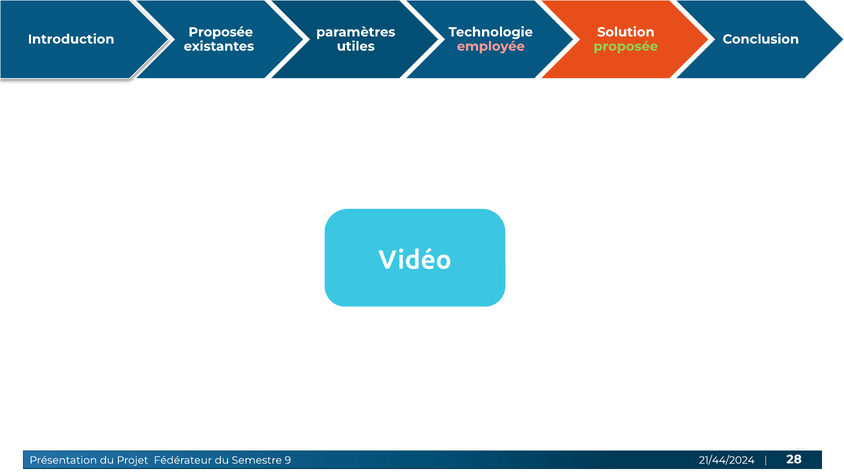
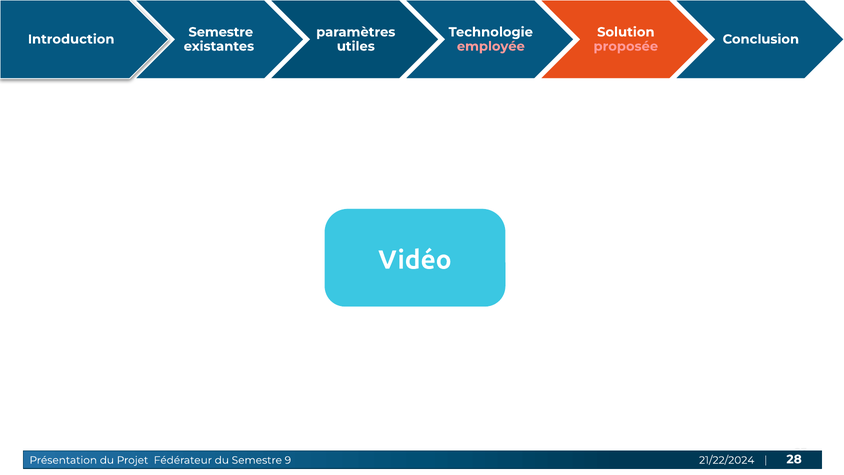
Proposée: Proposée -> Semestre (221, 32)
proposée colour: light green -> pink (626, 46)
21/44/2024: 21/44/2024 -> 21/22/2024 (727, 460)
